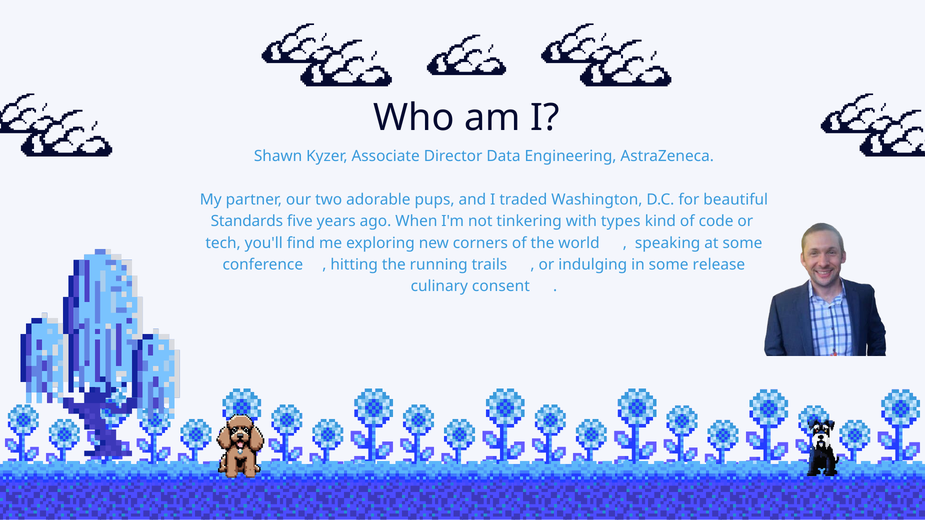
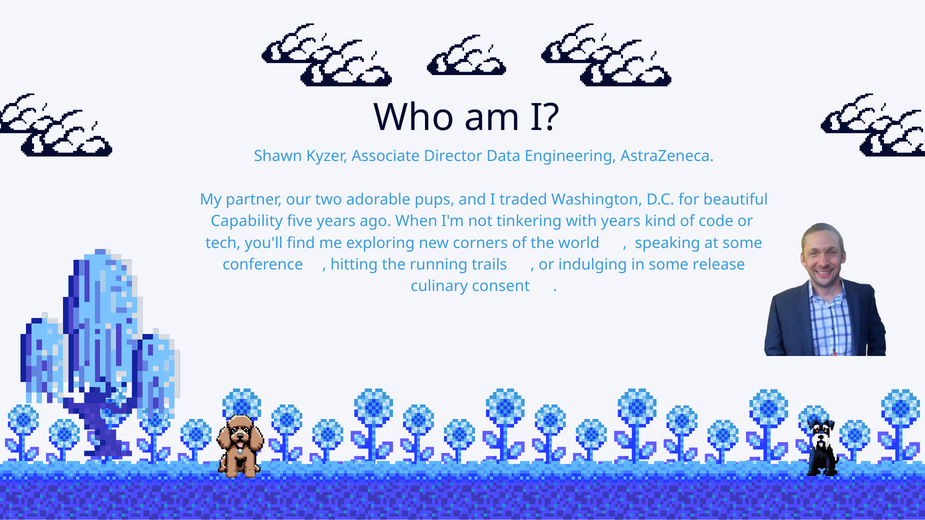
Standards: Standards -> Capability (247, 221)
with types: types -> years (621, 221)
